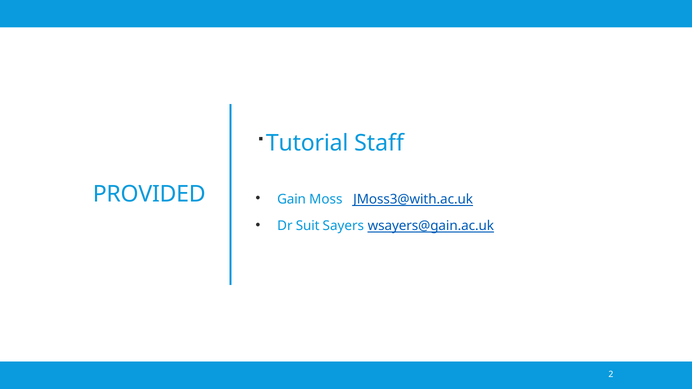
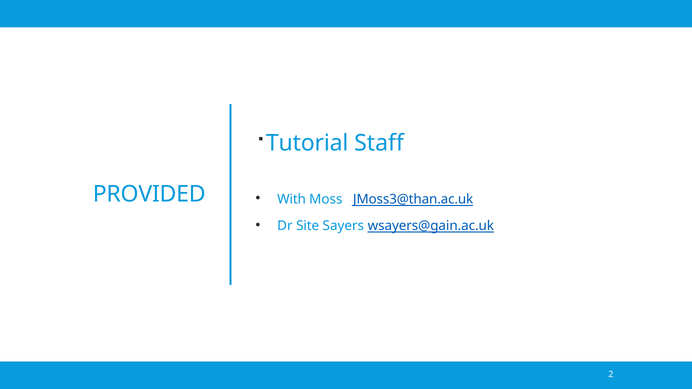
Gain: Gain -> With (292, 199)
JMoss3@with.ac.uk: JMoss3@with.ac.uk -> JMoss3@than.ac.uk (413, 199)
Suit: Suit -> Site (308, 226)
